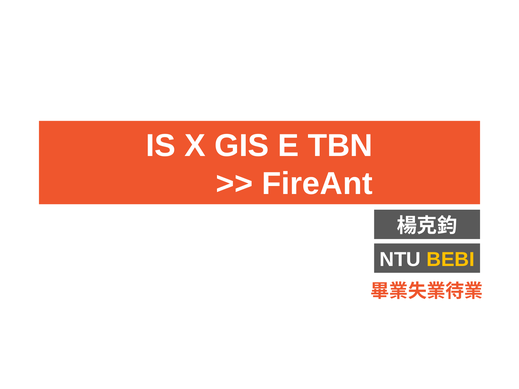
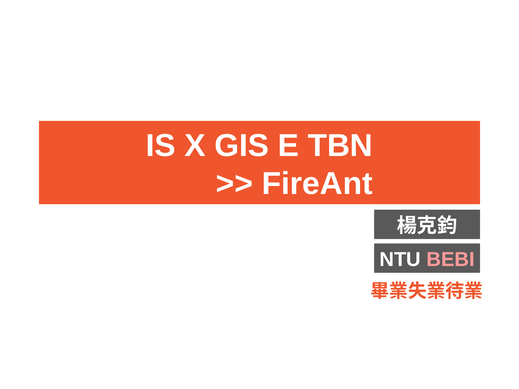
BEBI colour: yellow -> pink (451, 260)
